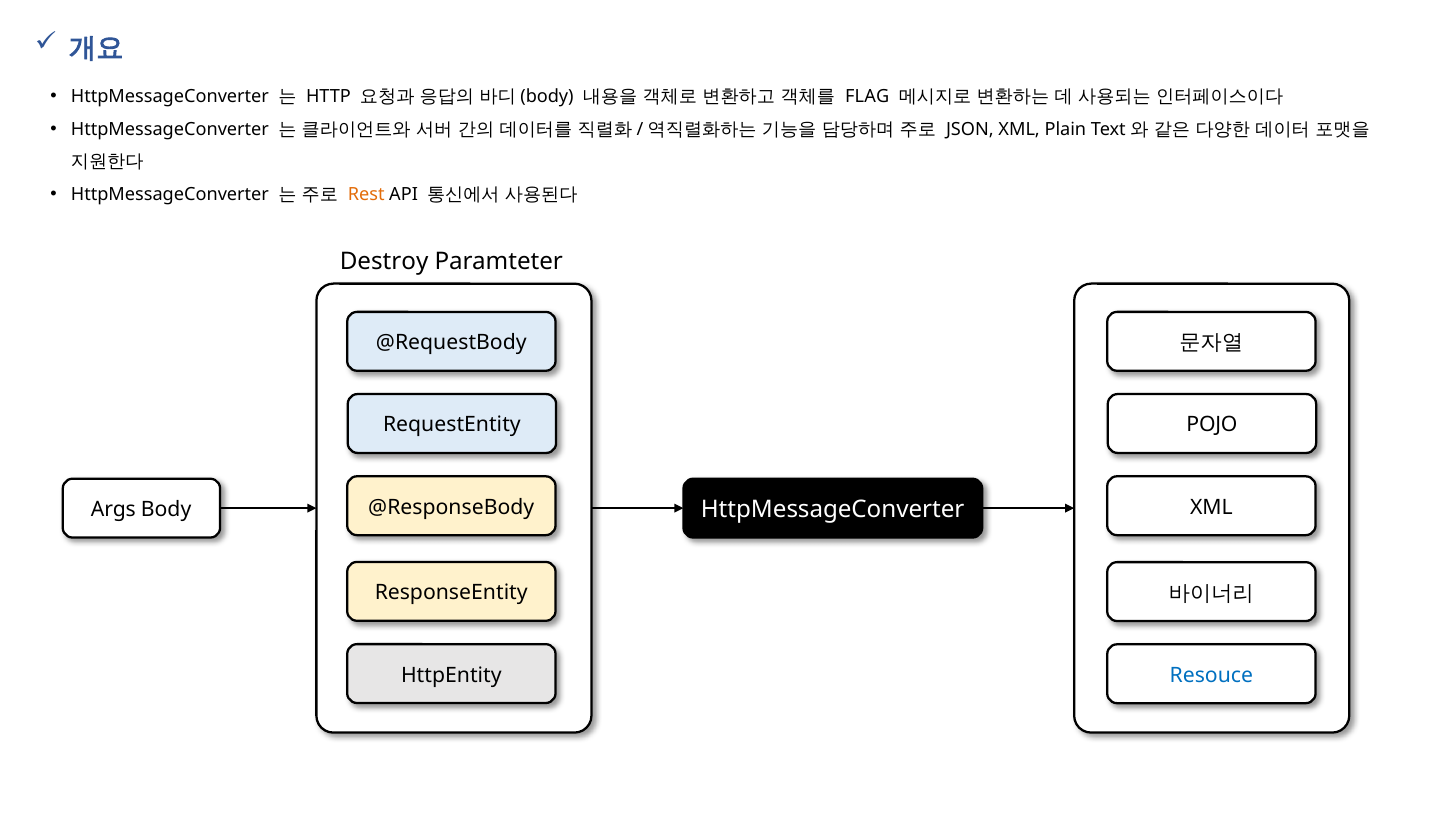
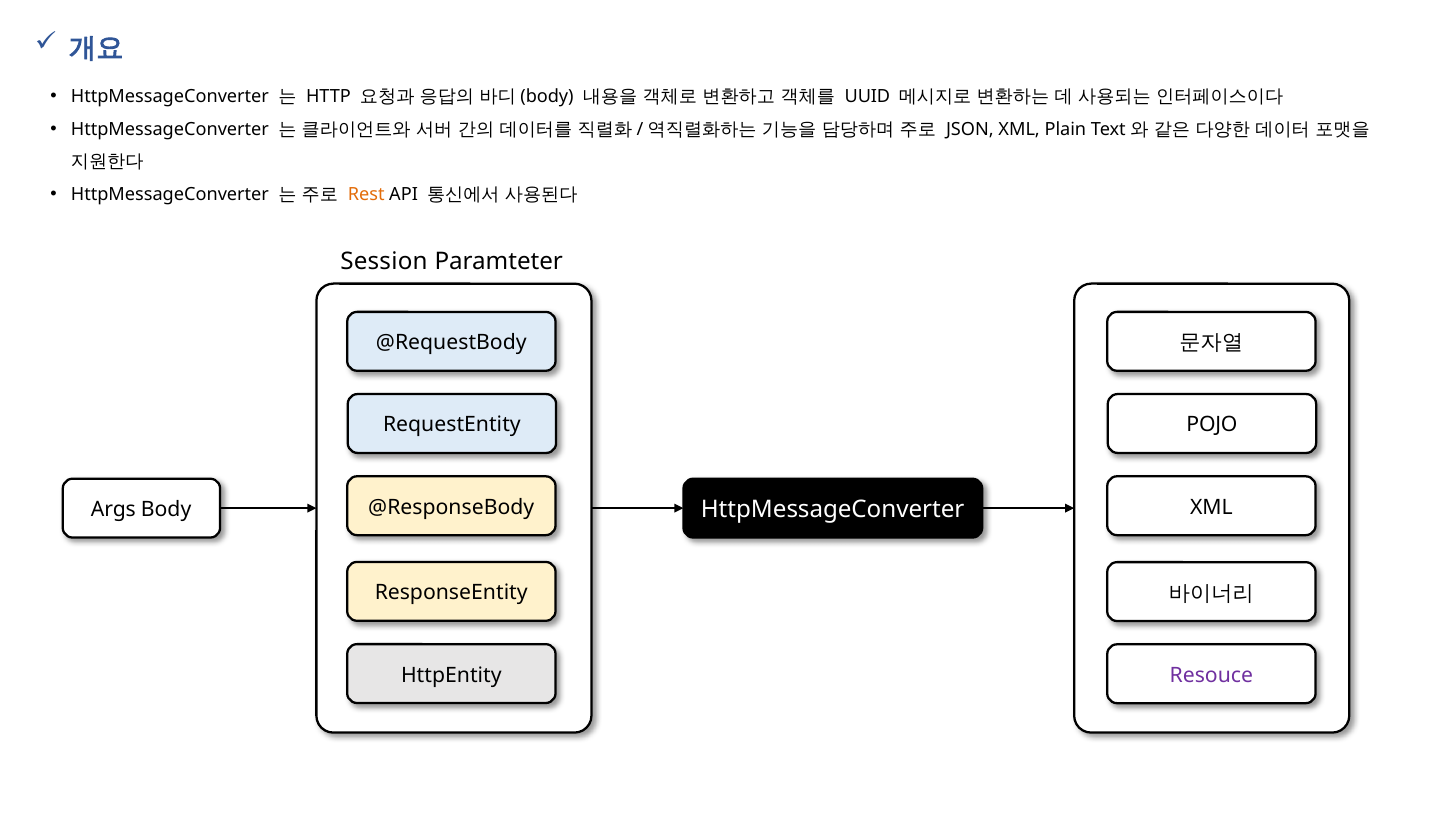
FLAG: FLAG -> UUID (867, 97)
Destroy: Destroy -> Session (384, 261)
Resouce colour: blue -> purple (1211, 675)
